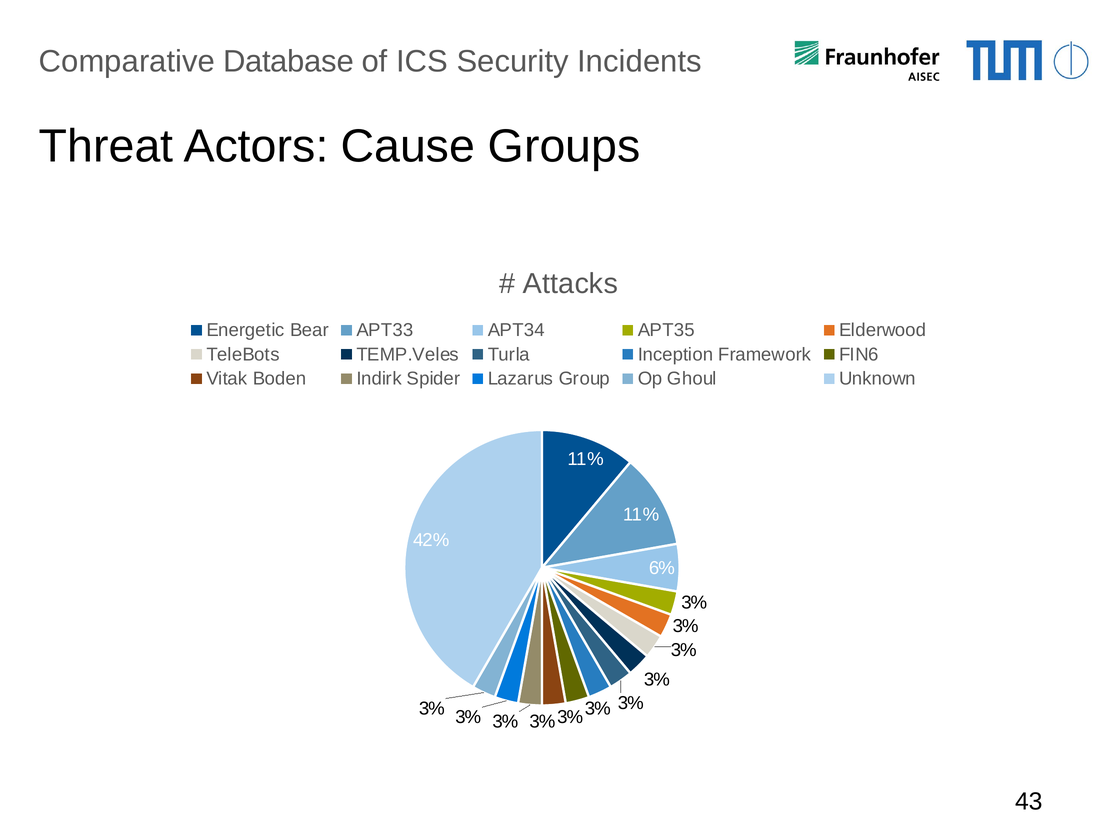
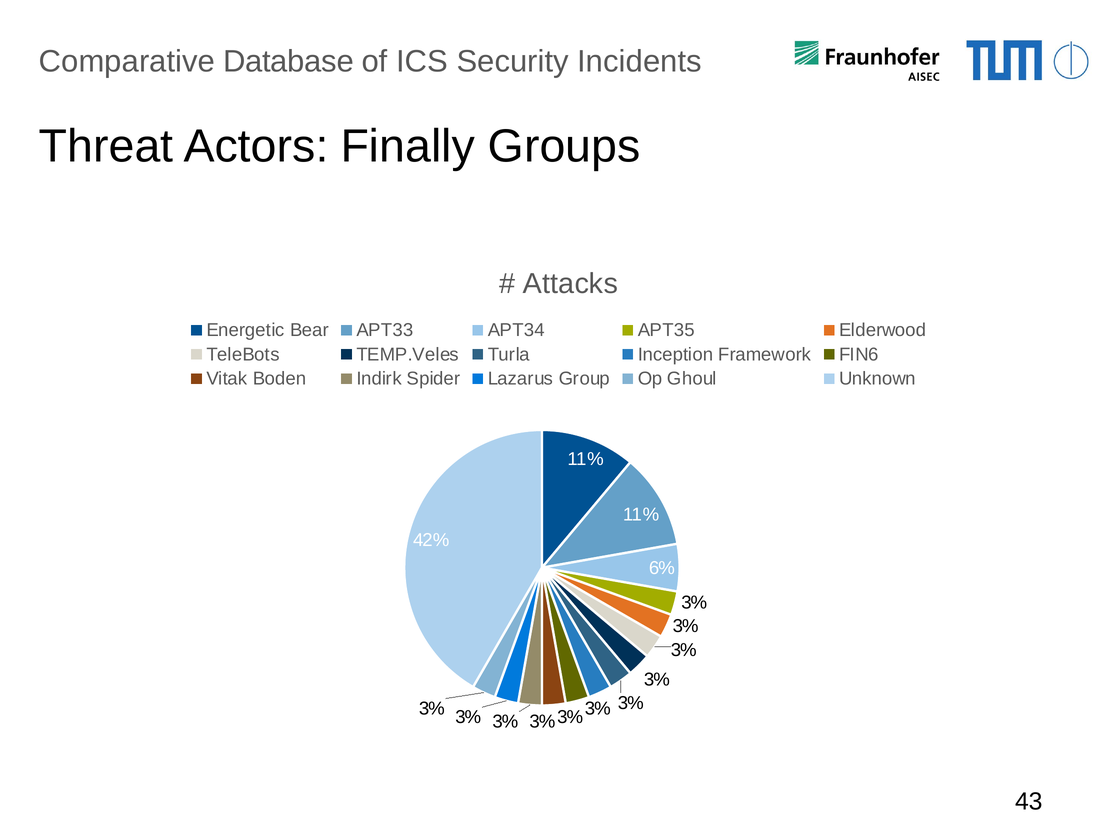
Cause: Cause -> Finally (408, 146)
